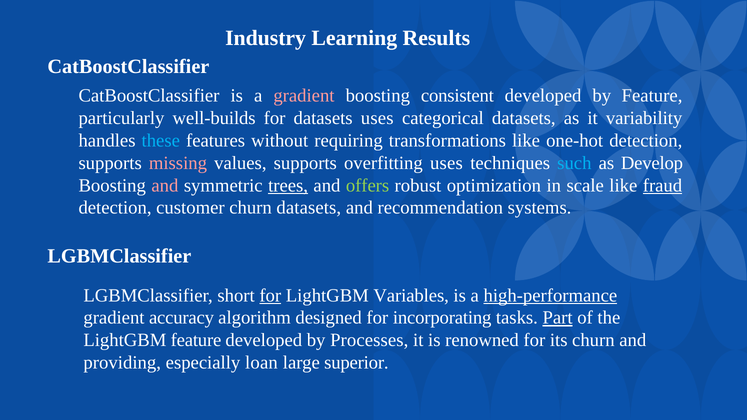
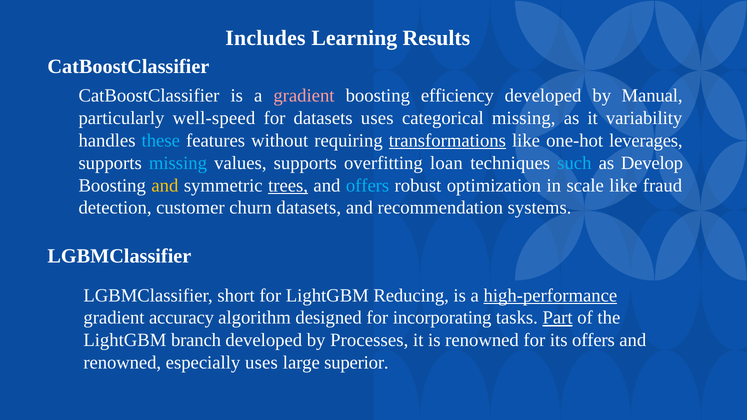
Industry: Industry -> Includes (265, 38)
consistent: consistent -> efficiency (457, 96)
by Feature: Feature -> Manual (652, 96)
well-builds: well-builds -> well-speed (214, 118)
categorical datasets: datasets -> missing (524, 118)
transformations underline: none -> present (447, 141)
one-hot detection: detection -> leverages (646, 141)
missing colour: pink -> light blue (178, 163)
overfitting uses: uses -> loan (446, 163)
and colour: pink -> yellow (165, 185)
offers colour: light green -> light blue (368, 185)
fraud underline: present -> none (662, 185)
for underline: present -> none (270, 295)
Variables: Variables -> Reducing (411, 295)
LightGBM feature: feature -> branch (196, 340)
its churn: churn -> offers (593, 340)
providing: providing -> renowned (122, 363)
especially loan: loan -> uses (261, 363)
